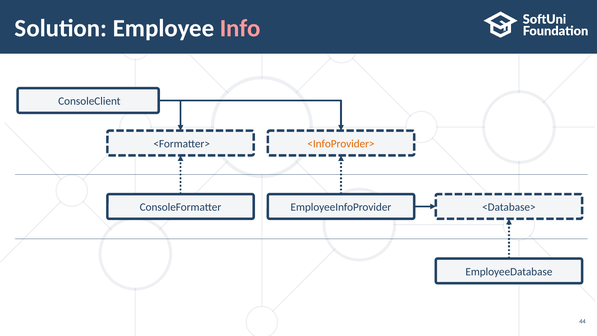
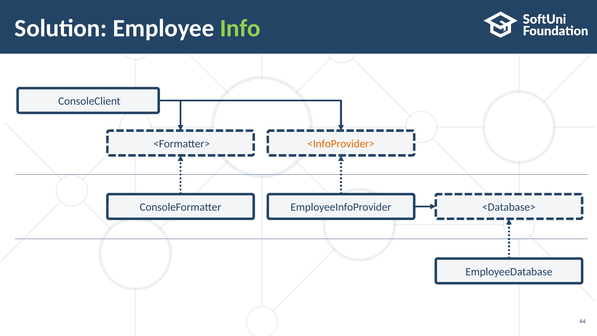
Info colour: pink -> light green (240, 28)
